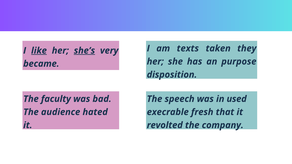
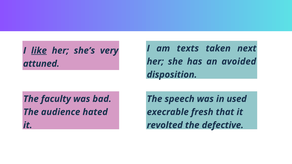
they: they -> next (247, 48)
she’s underline: present -> none (84, 51)
purpose: purpose -> avoided (239, 62)
became: became -> attuned (41, 64)
company: company -> defective (223, 125)
